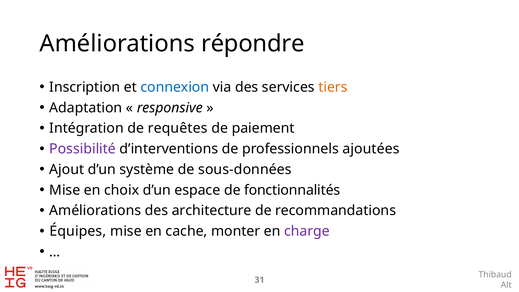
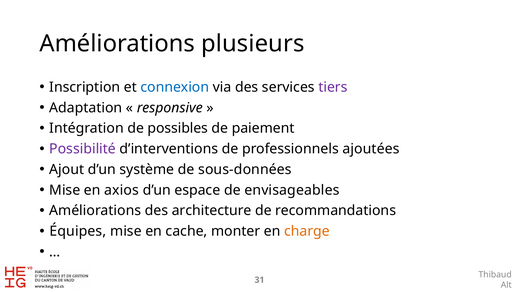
répondre: répondre -> plusieurs (253, 44)
tiers colour: orange -> purple (333, 87)
requêtes: requêtes -> possibles (178, 128)
choix: choix -> axios (122, 190)
fonctionnalités: fonctionnalités -> envisageables (292, 190)
charge colour: purple -> orange (307, 231)
